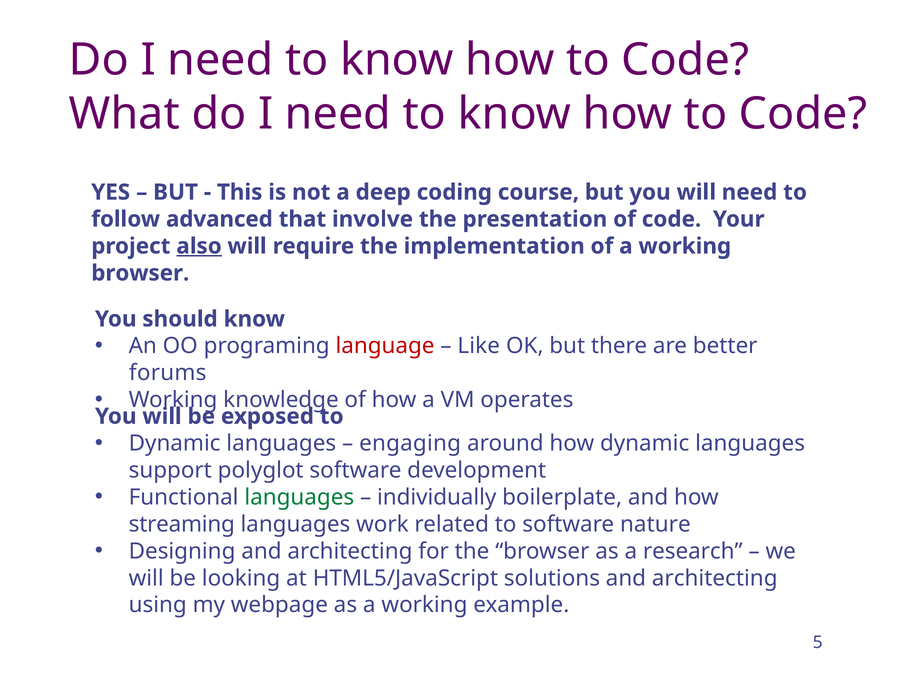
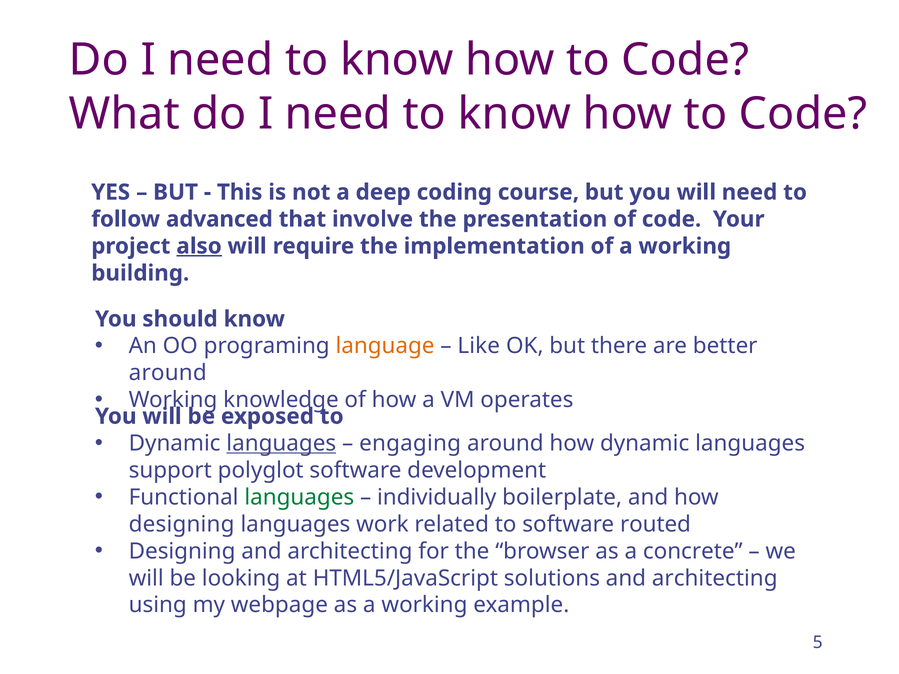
browser: browser -> building (140, 273)
language colour: red -> orange (385, 346)
forums: forums -> around (168, 373)
languages underline: none -> present (281, 443)
streaming: streaming -> designing (182, 524)
nature: nature -> routed (655, 524)
research: research -> concrete (693, 551)
